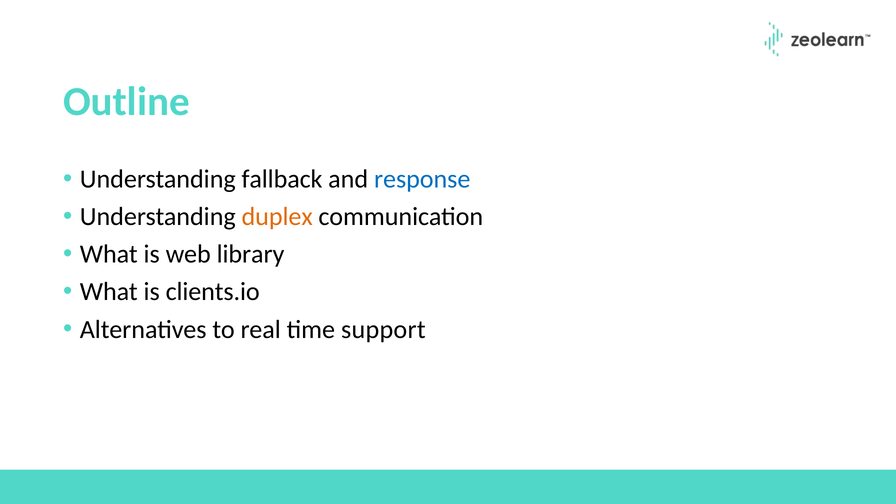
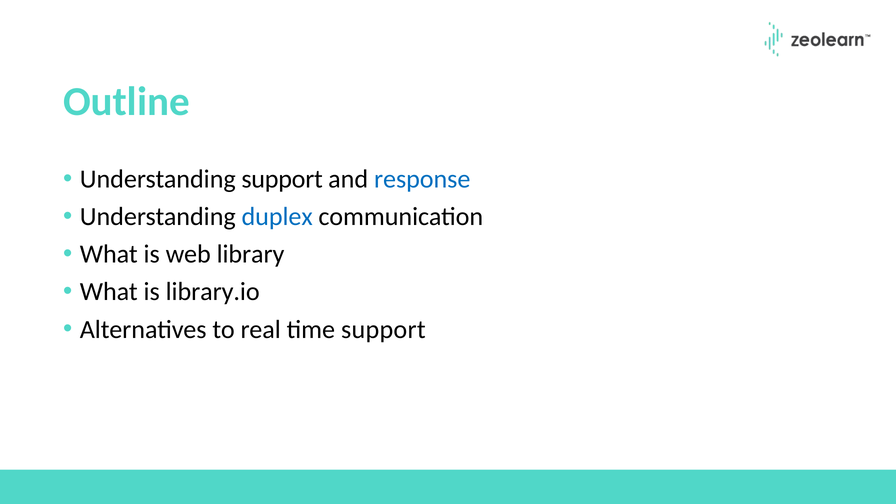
Understanding fallback: fallback -> support (282, 179)
duplex colour: orange -> blue (277, 217)
clients.io: clients.io -> library.io (213, 292)
